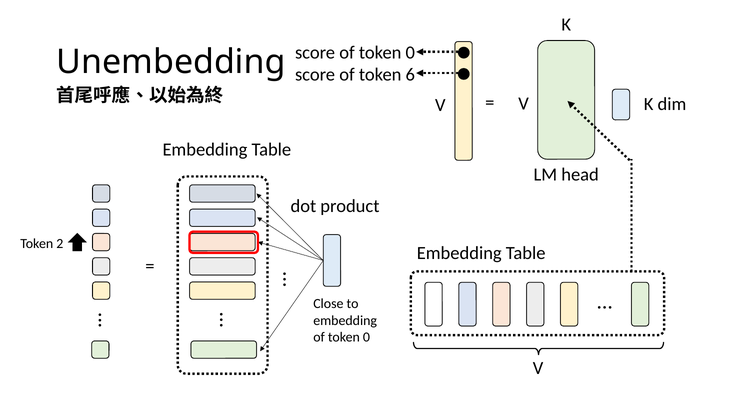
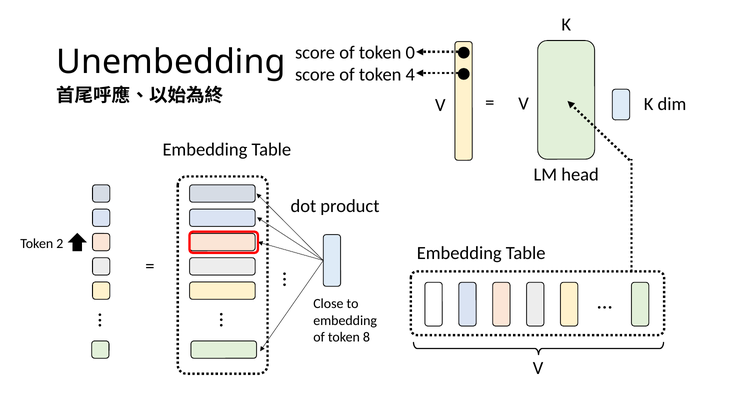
6: 6 -> 4 (410, 75)
0: 0 -> 8 (367, 337)
